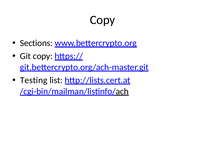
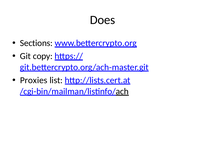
Copy: Copy -> Does (103, 20)
Testing: Testing -> Proxies (34, 80)
